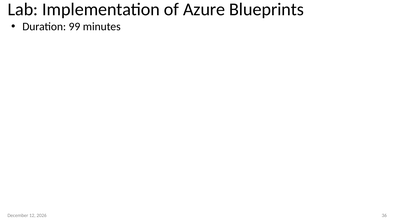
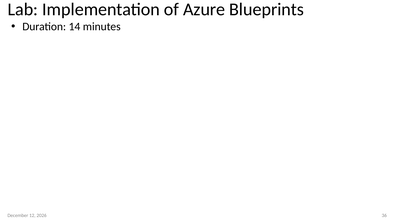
99: 99 -> 14 (74, 27)
